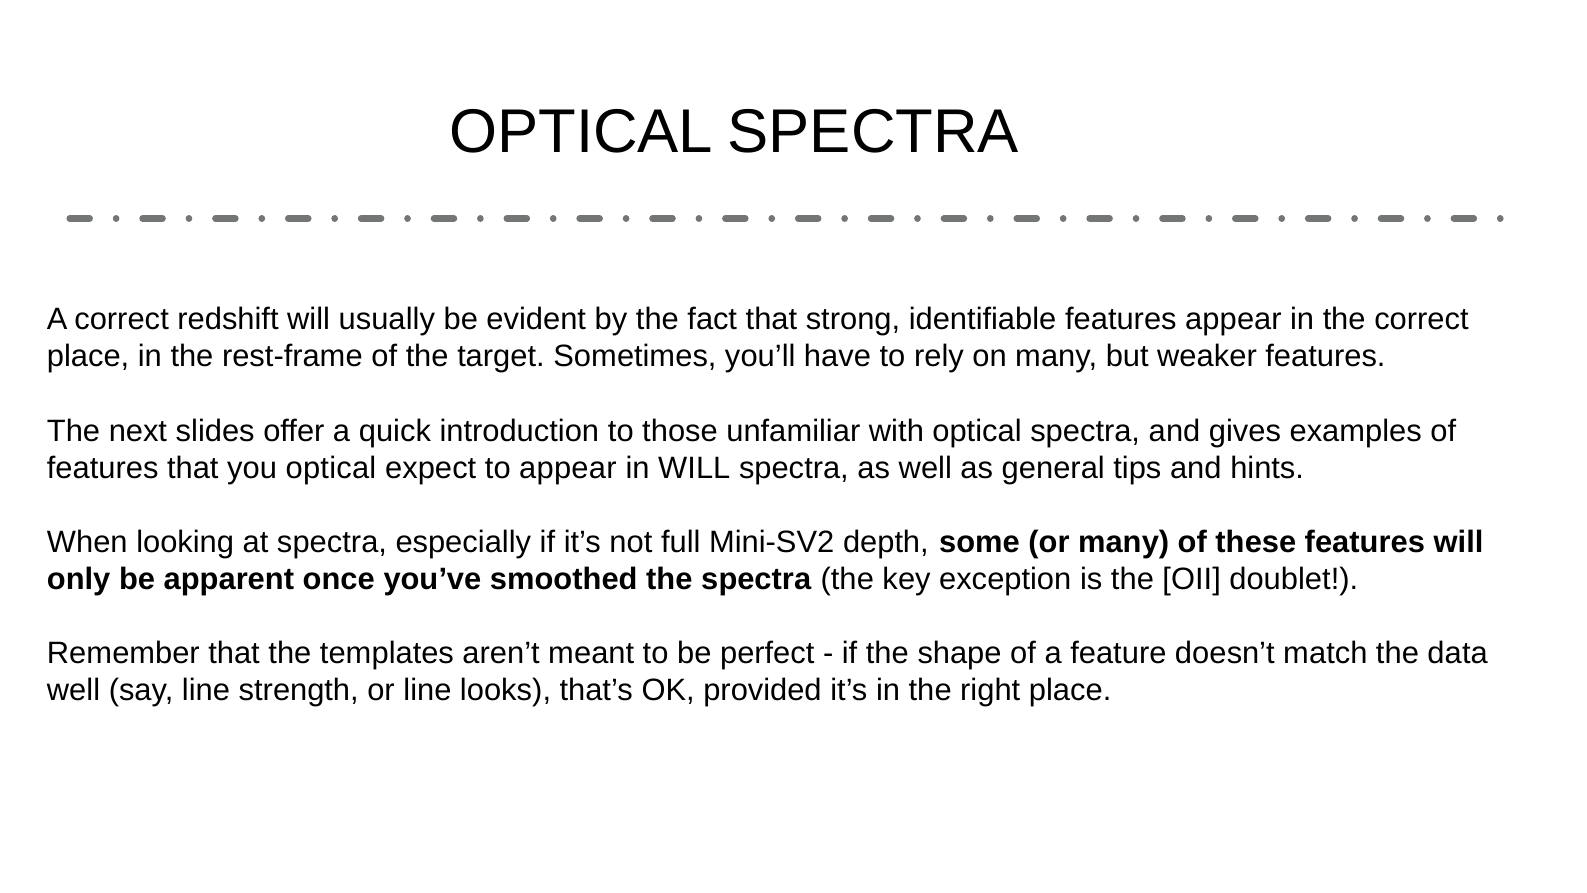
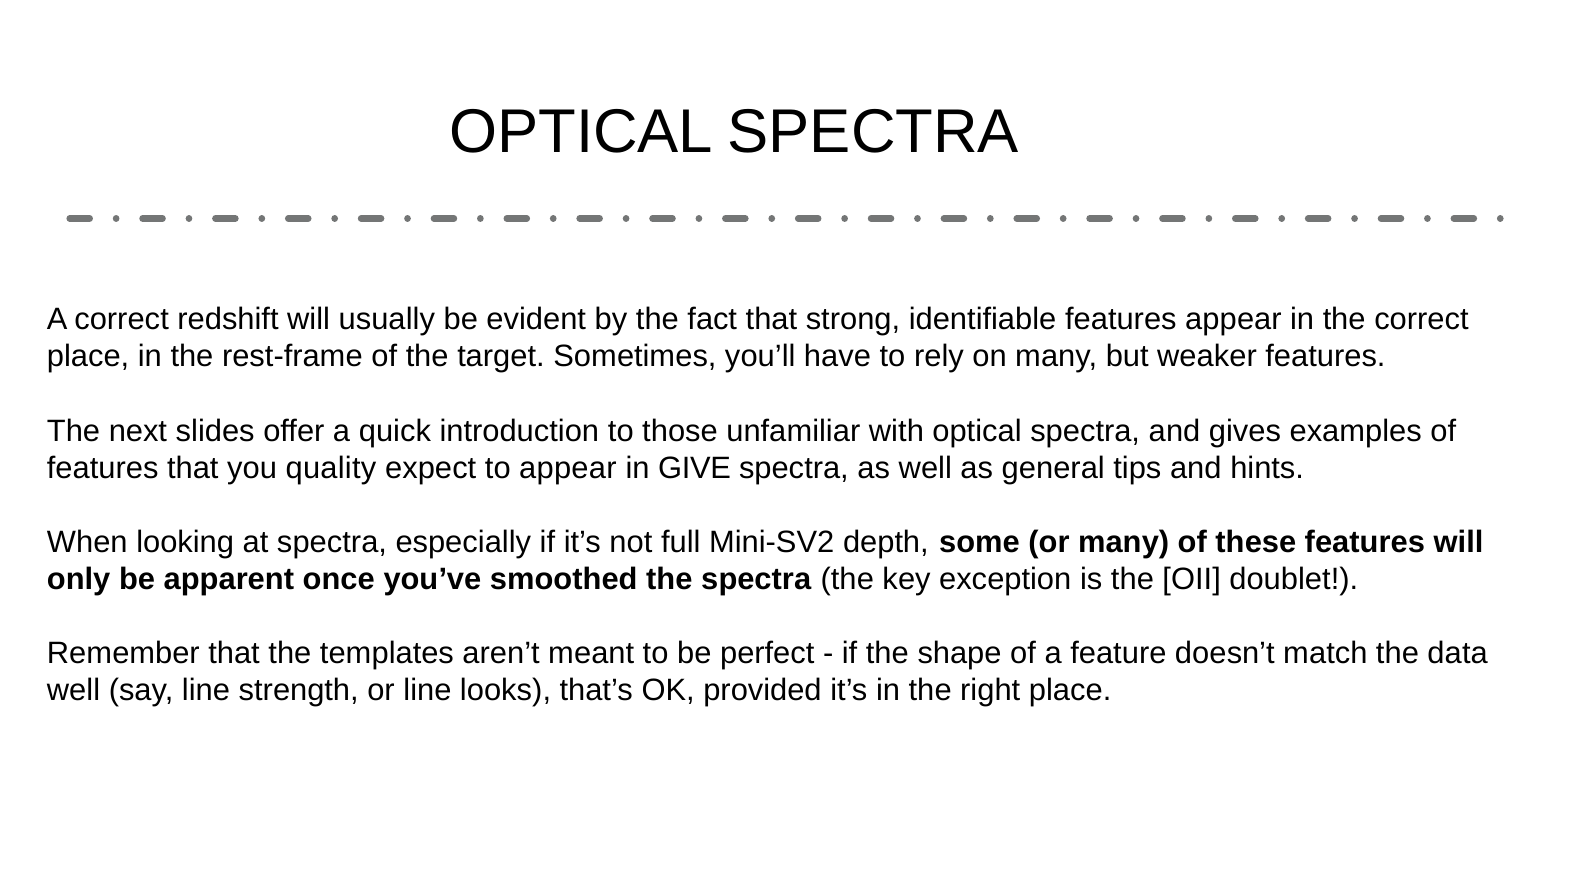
you optical: optical -> quality (331, 468)
in WILL: WILL -> GIVE (695, 468)
